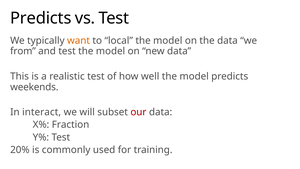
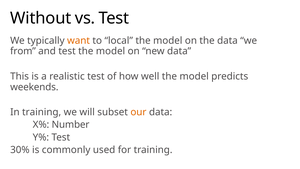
Predicts: Predicts -> Without (41, 18)
In interact: interact -> training (42, 112)
our colour: red -> orange (138, 112)
Fraction: Fraction -> Number (71, 125)
20%: 20% -> 30% (20, 150)
